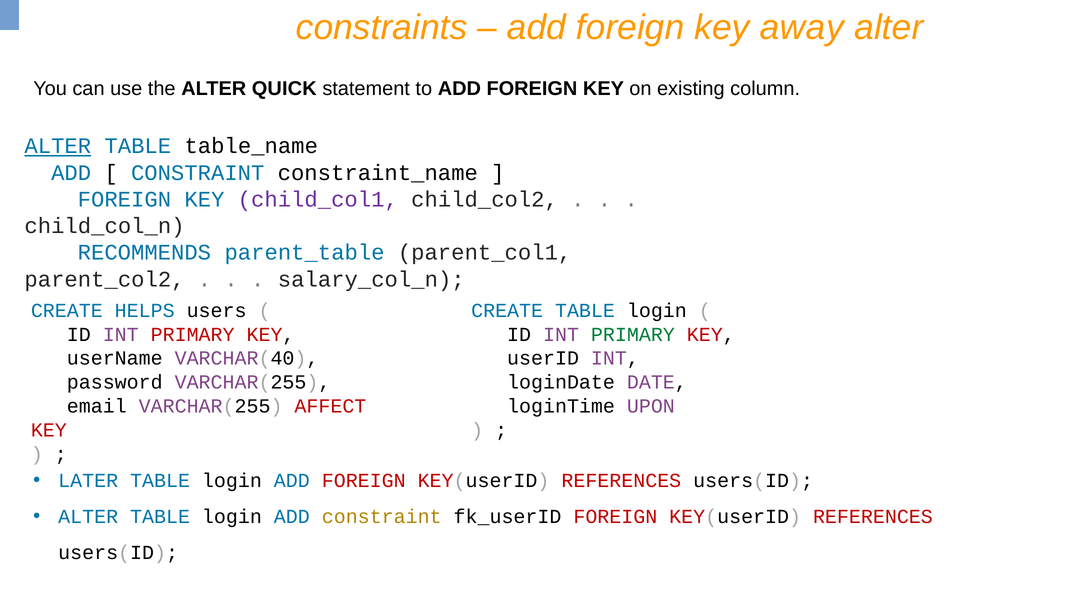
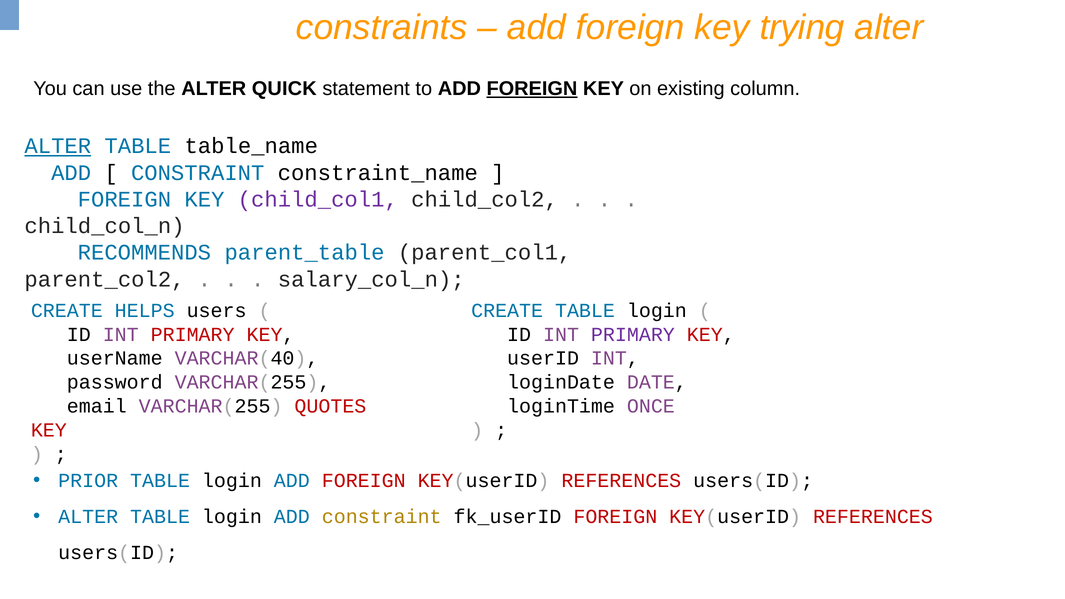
away: away -> trying (802, 28)
FOREIGN underline: none -> present (532, 89)
PRIMARY colour: green -> purple (633, 334)
AFFECT: AFFECT -> QUOTES (330, 406)
UPON: UPON -> ONCE (651, 406)
LATER: LATER -> PRIOR (88, 481)
